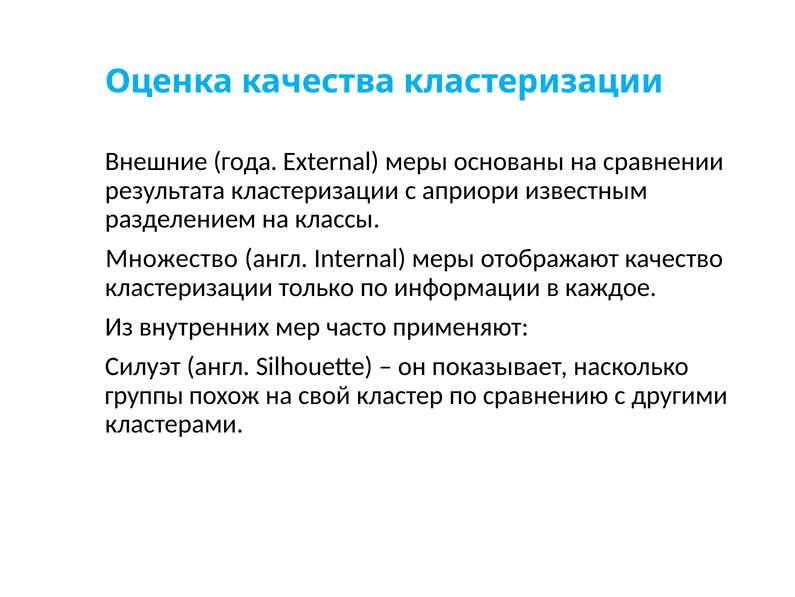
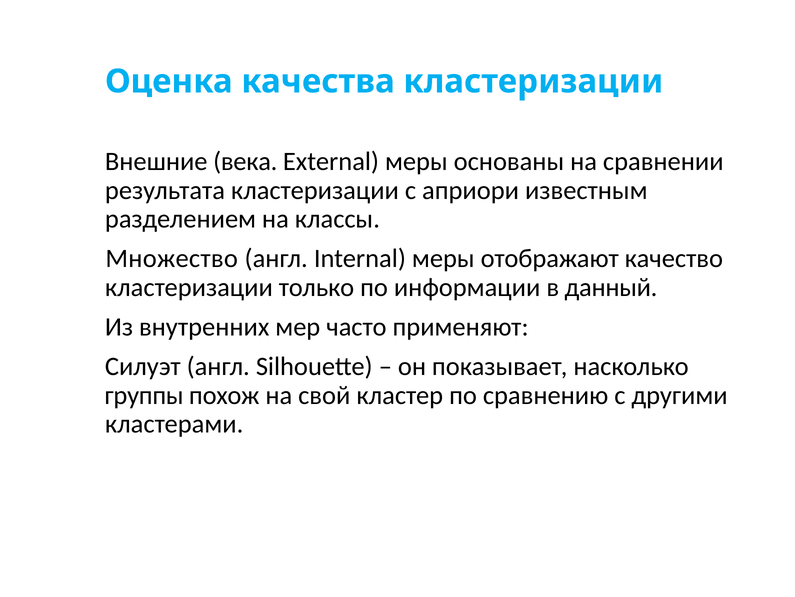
года: года -> века (245, 161)
каждое: каждое -> данный (611, 287)
